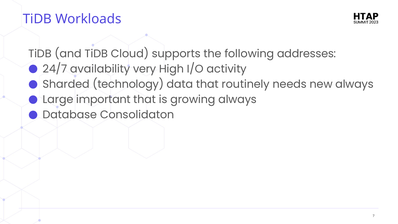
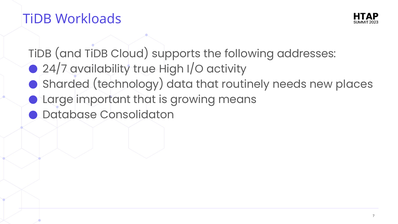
very: very -> true (145, 69)
new always: always -> places (354, 84)
growing always: always -> means (238, 99)
